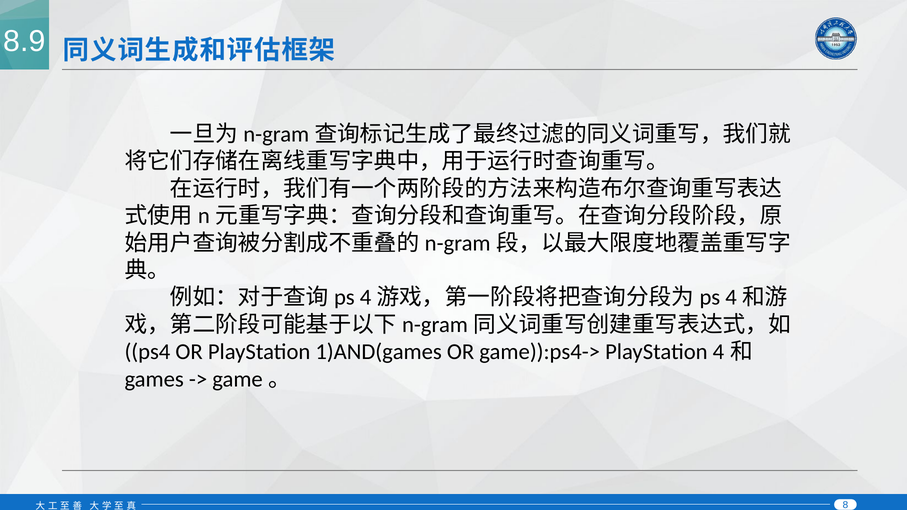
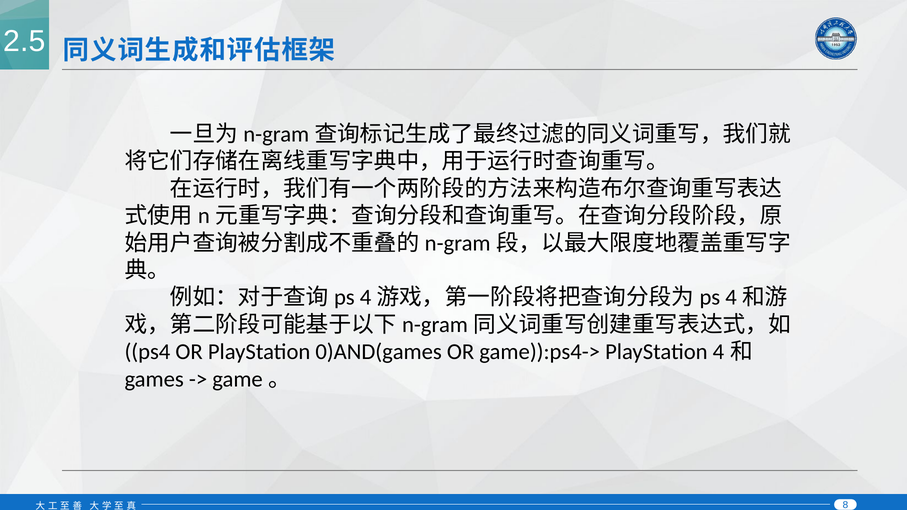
8.9: 8.9 -> 2.5 (24, 41)
1)AND(games: 1)AND(games -> 0)AND(games (379, 352)
